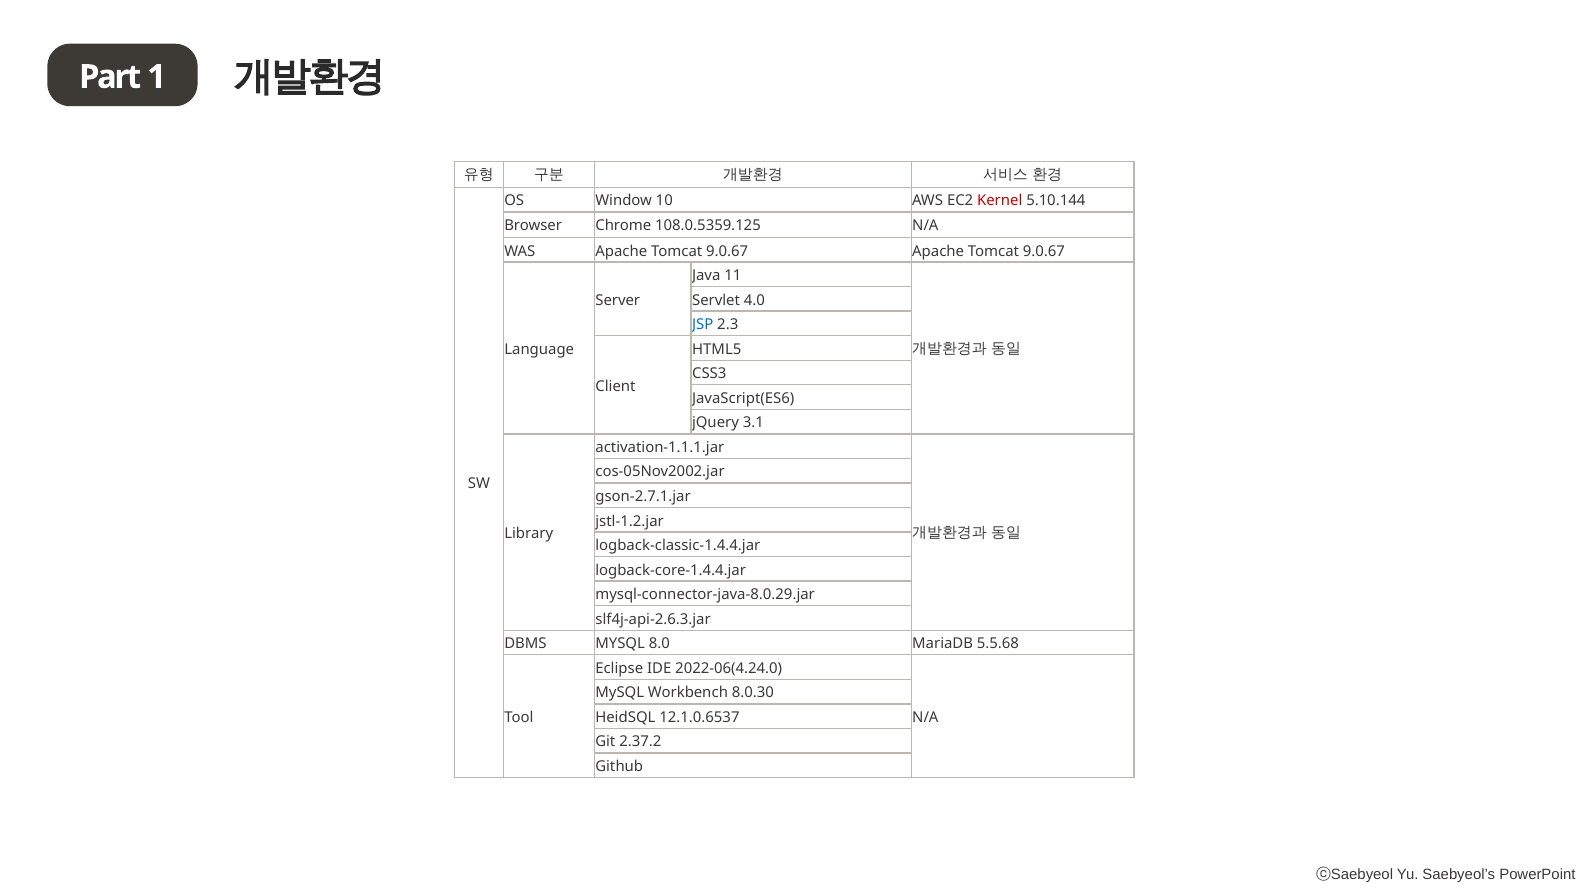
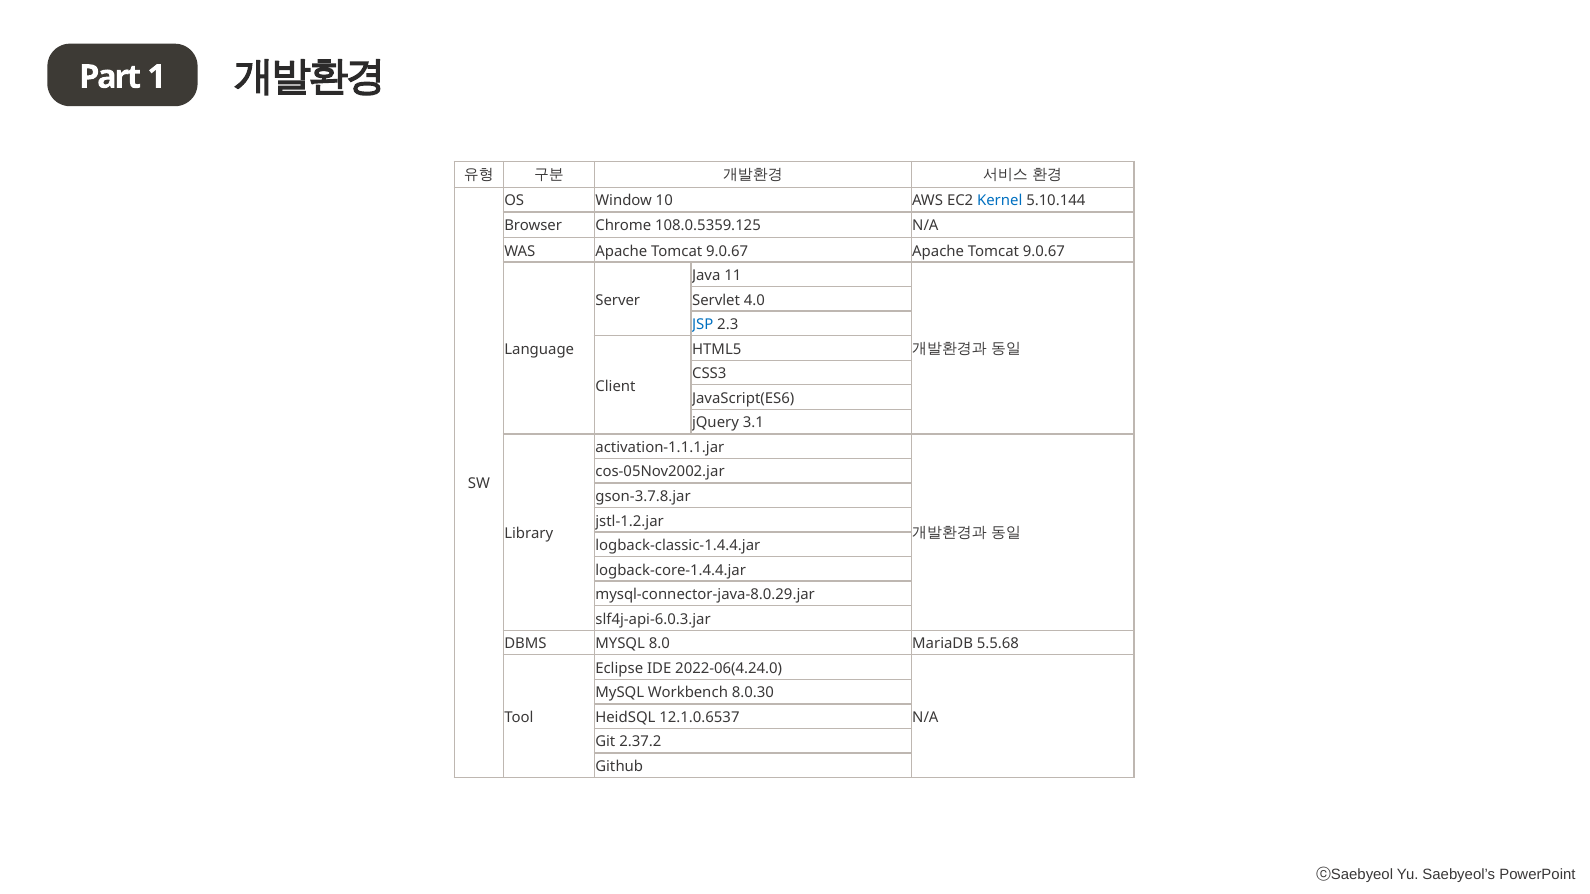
Kernel colour: red -> blue (1000, 201)
gson-2.7.1.jar: gson-2.7.1.jar -> gson-3.7.8.jar (643, 497)
slf4j-api-2.6.3.jar: slf4j-api-2.6.3.jar -> slf4j-api-6.0.3.jar (653, 620)
